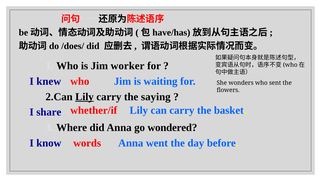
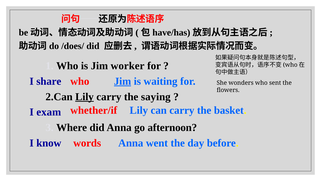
Jim underline: none -> present (123, 81)
knew: knew -> share (49, 81)
share: share -> exam (49, 112)
wondered: wondered -> afternoon (172, 127)
